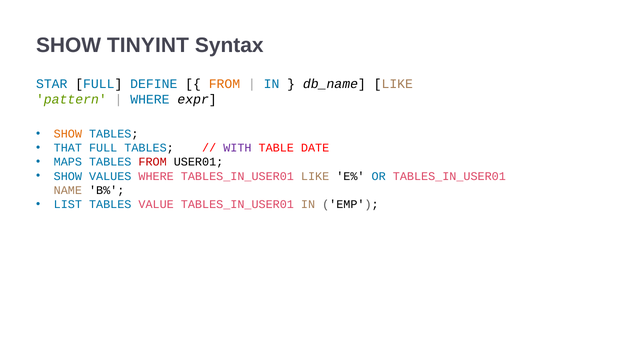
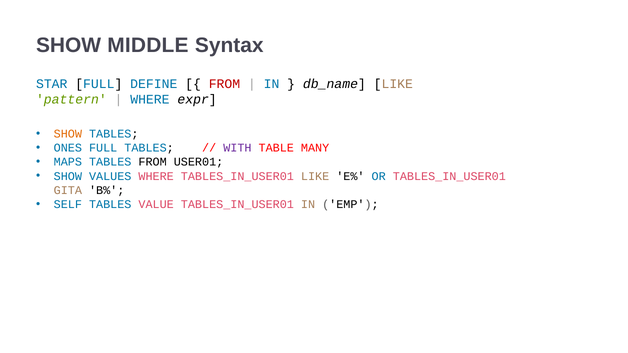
TINYINT: TINYINT -> MIDDLE (148, 45)
FROM colour: orange -> red (224, 84)
THAT: THAT -> ONES (68, 148)
DATE: DATE -> MANY (315, 148)
FROM colour: red -> black (153, 162)
NAME: NAME -> GITA (68, 190)
LIST: LIST -> SELF (68, 205)
